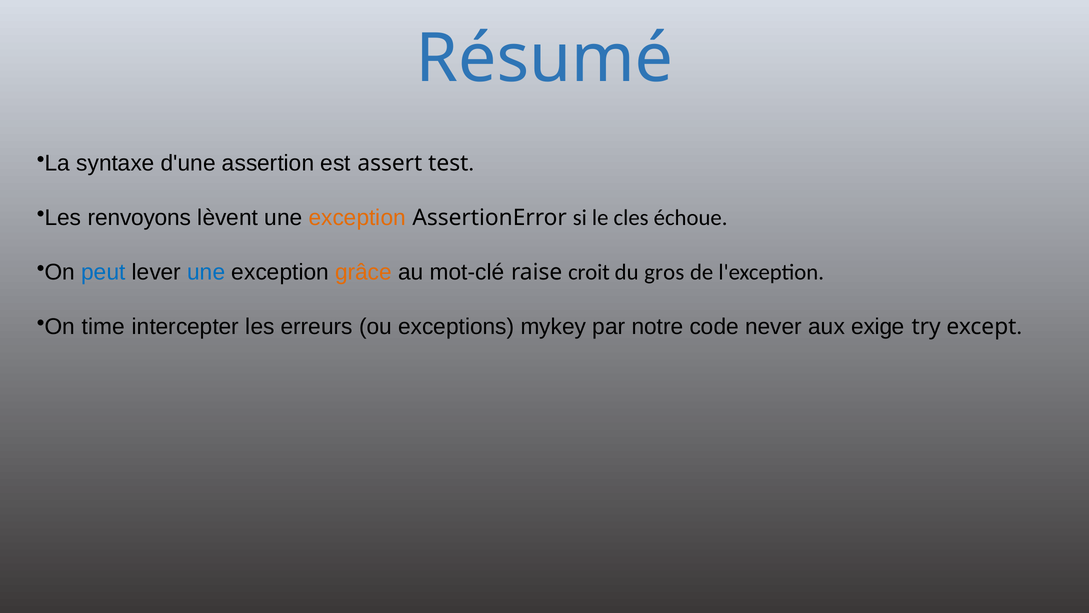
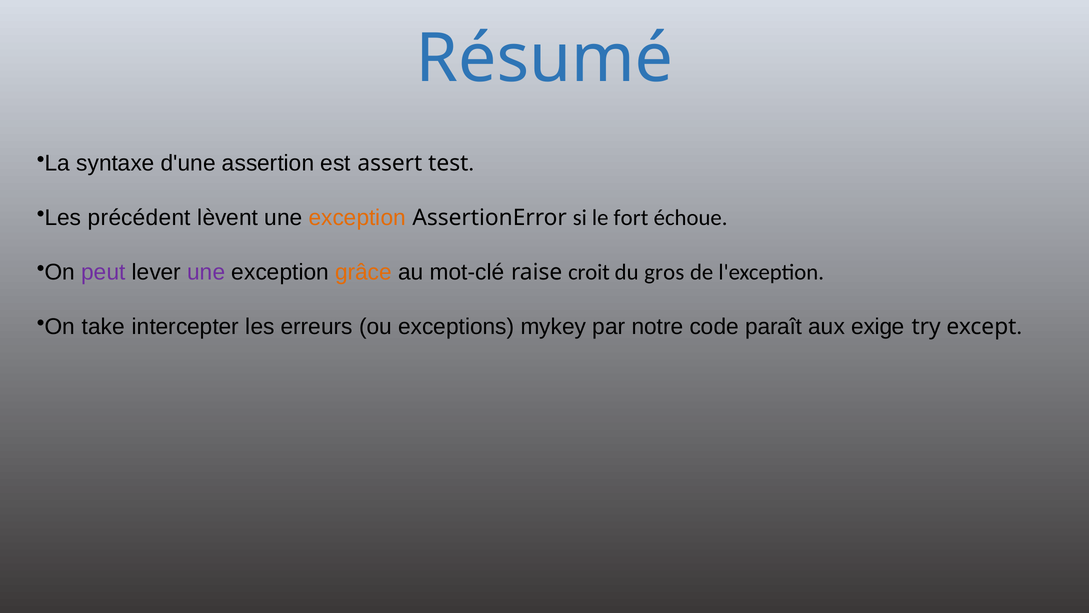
renvoyons: renvoyons -> précédent (139, 218)
cles: cles -> fort (631, 218)
peut colour: blue -> purple (103, 272)
une colour: blue -> purple (206, 272)
time: time -> take (103, 327)
never: never -> paraît (774, 327)
